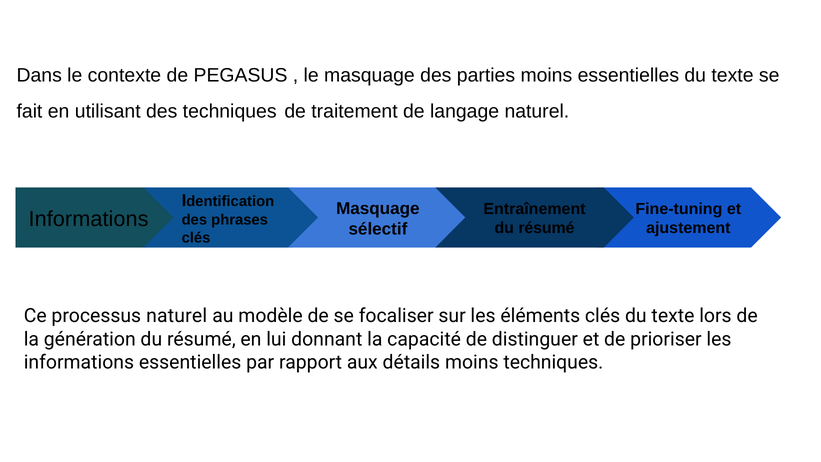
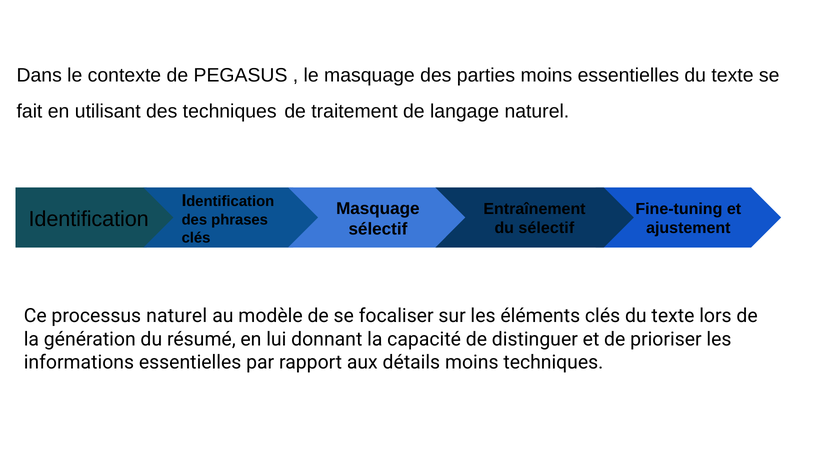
Informations: Informations -> Identification (89, 219)
résumé: résumé -> sélectif (546, 228)
